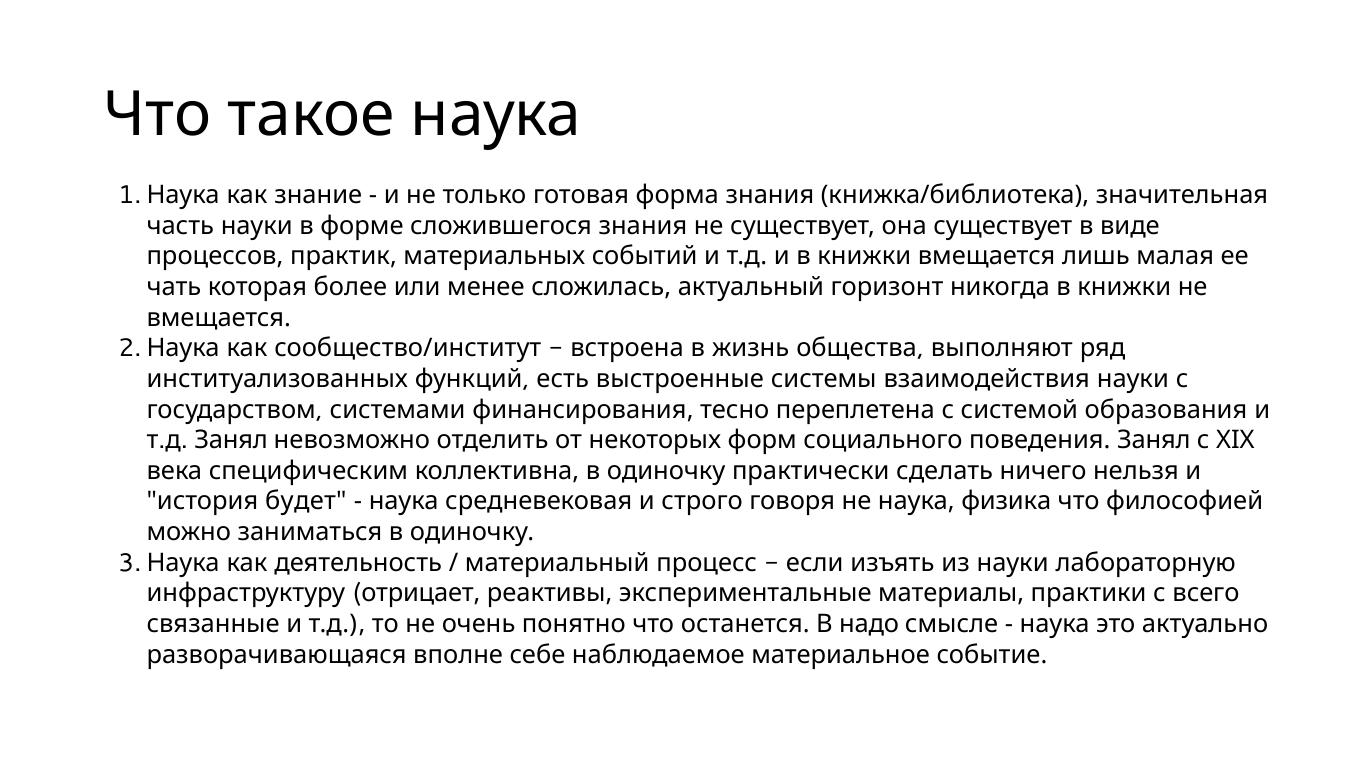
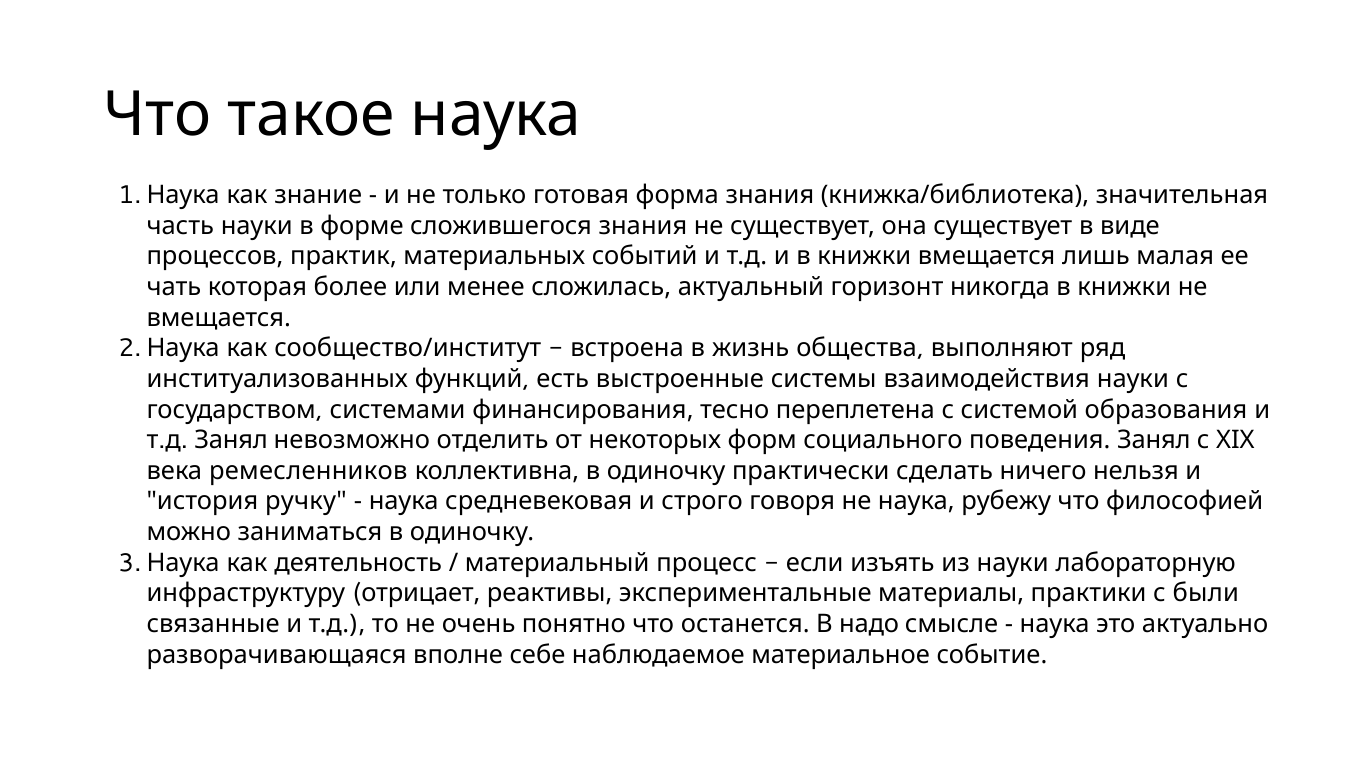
специфическим: специфическим -> ремесленников (308, 471)
будет: будет -> ручку (306, 502)
физика: физика -> рубежу (1006, 502)
всего: всего -> были (1206, 594)
